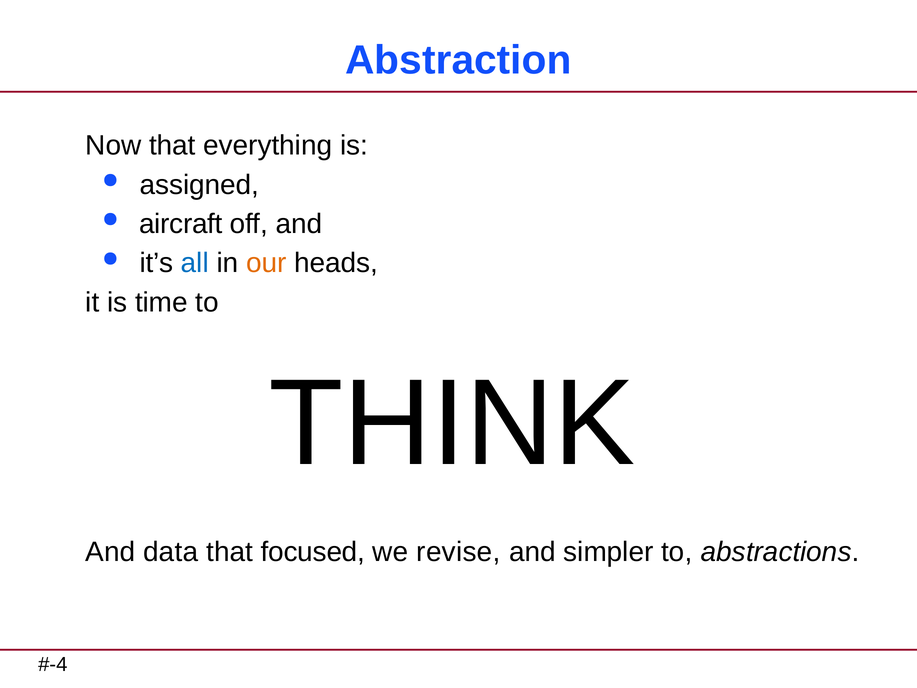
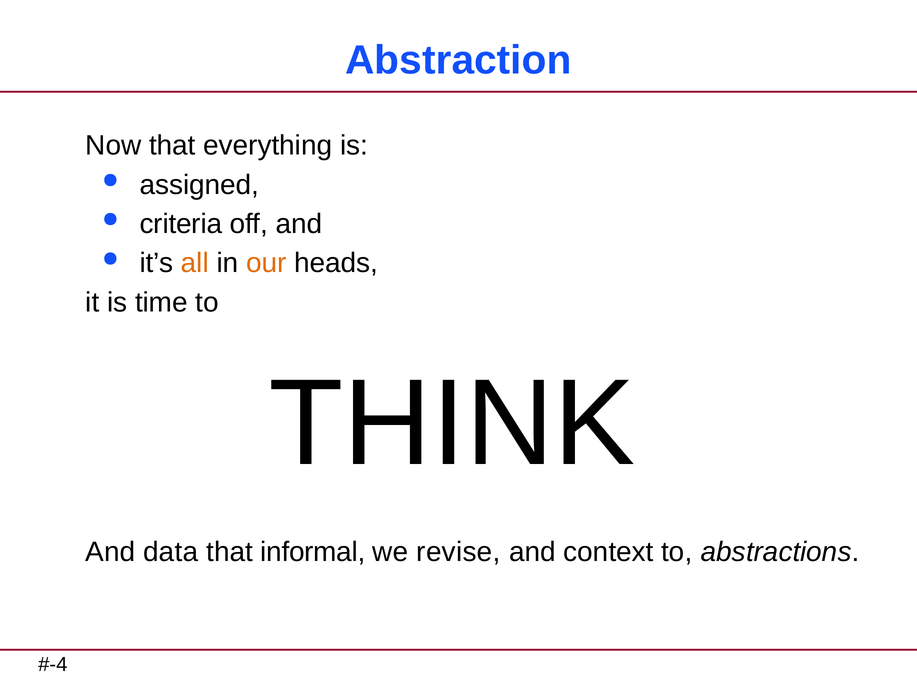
aircraft: aircraft -> criteria (181, 224)
all colour: blue -> orange (195, 263)
focused: focused -> informal (313, 552)
simpler: simpler -> context (608, 552)
